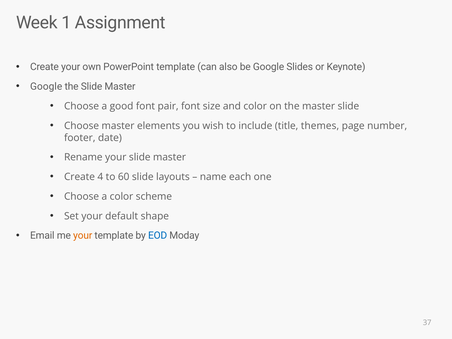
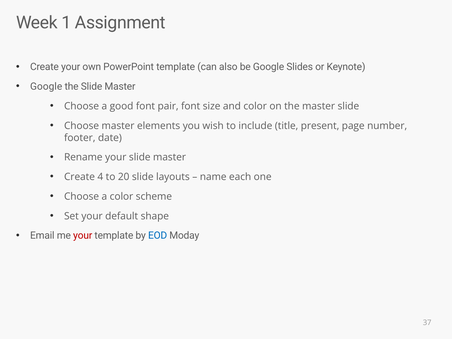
themes: themes -> present (320, 126)
60: 60 -> 20 (124, 177)
your colour: orange -> red (83, 236)
